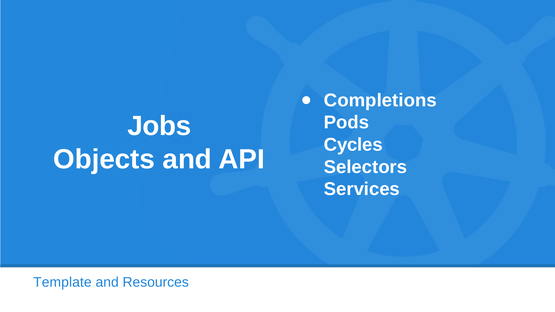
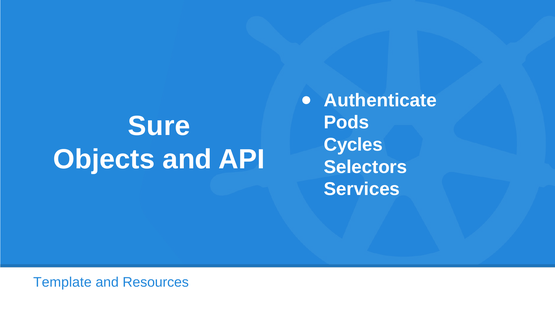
Completions: Completions -> Authenticate (380, 100)
Jobs: Jobs -> Sure (159, 126)
